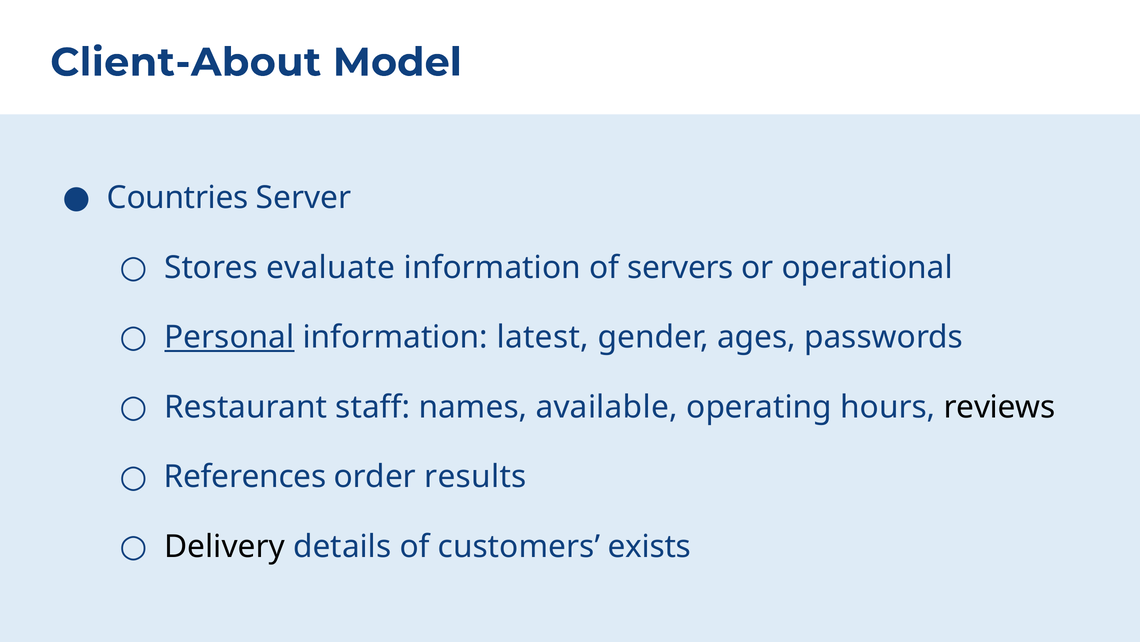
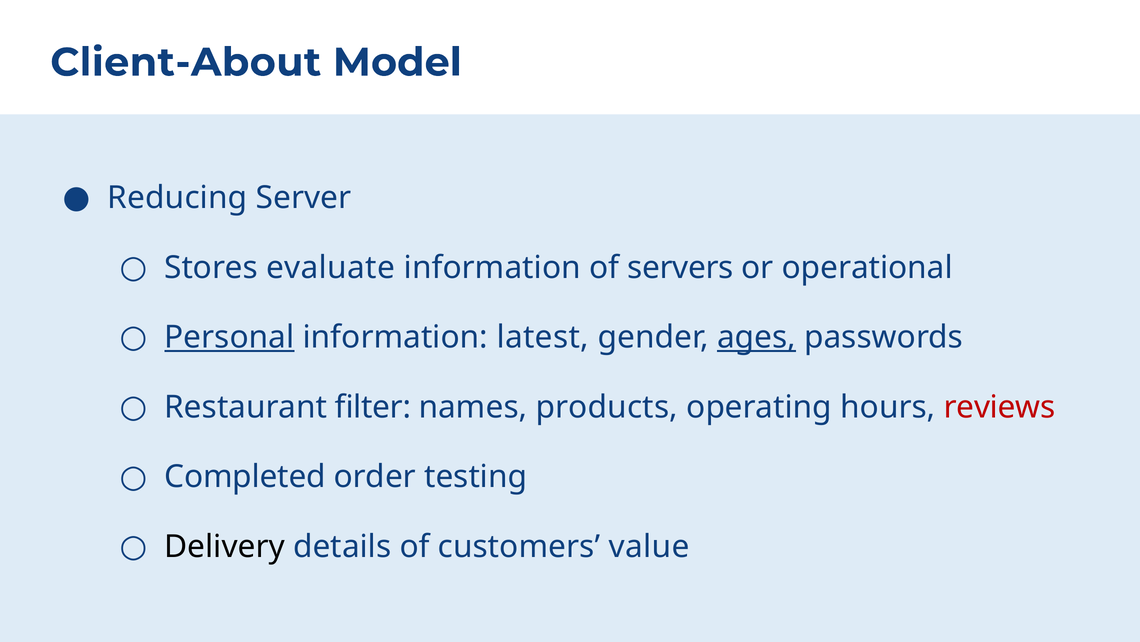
Countries: Countries -> Reducing (177, 197)
ages underline: none -> present (757, 337)
staff: staff -> filter (373, 407)
available: available -> products (607, 407)
reviews colour: black -> red (999, 407)
References: References -> Completed (245, 476)
results: results -> testing (476, 476)
exists: exists -> value (649, 546)
